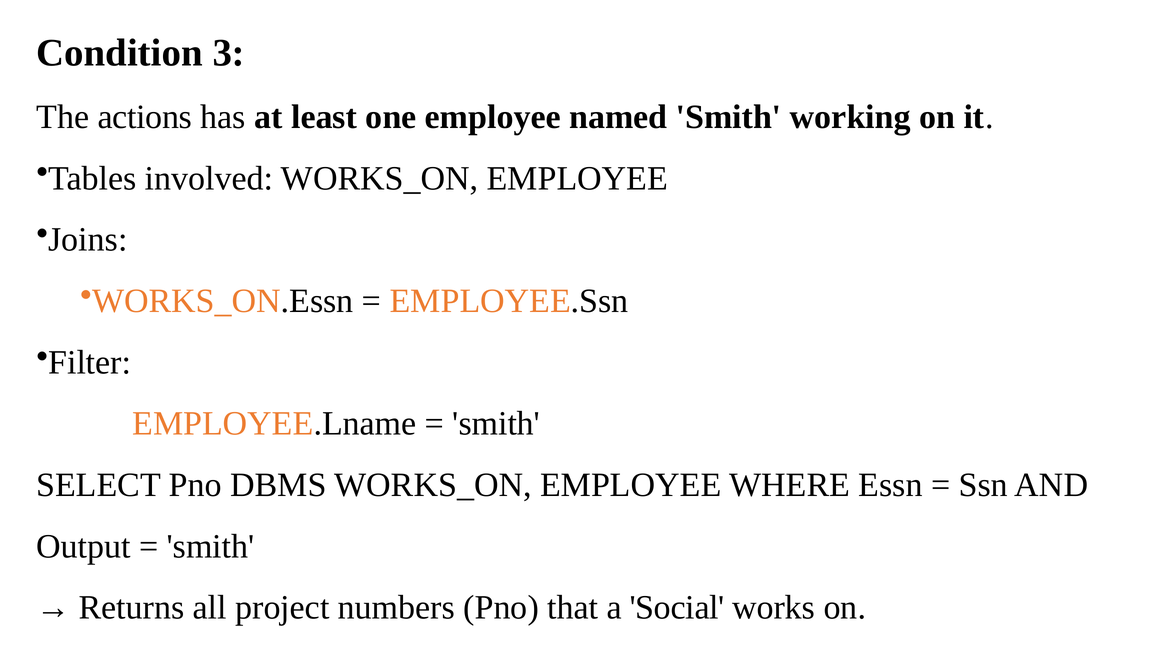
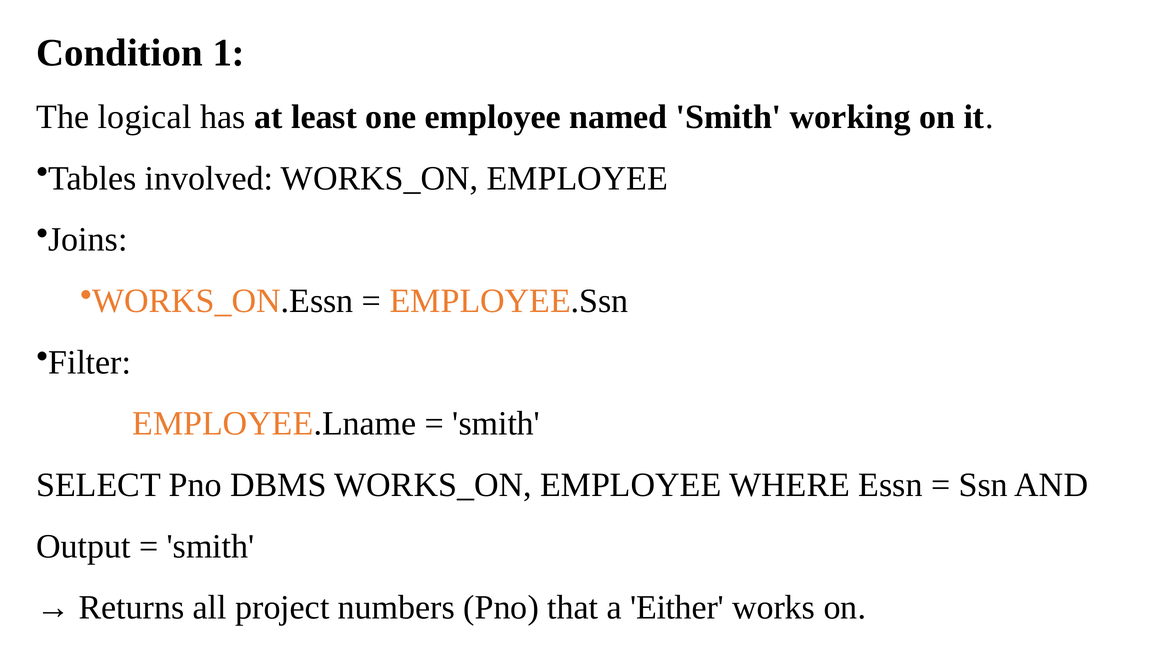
3: 3 -> 1 (229, 53)
actions: actions -> logical (145, 117)
Social: Social -> Either (677, 607)
